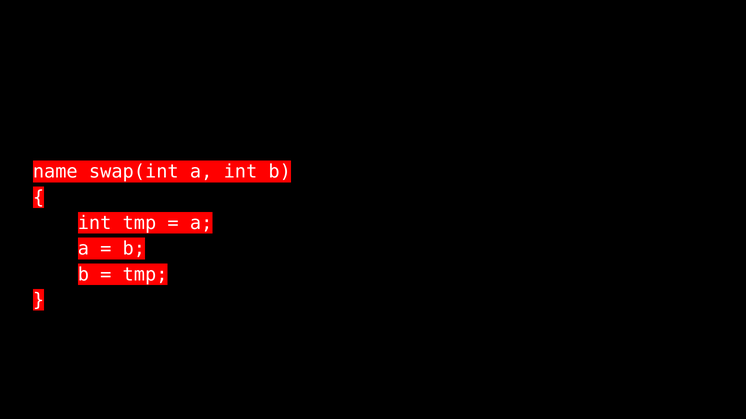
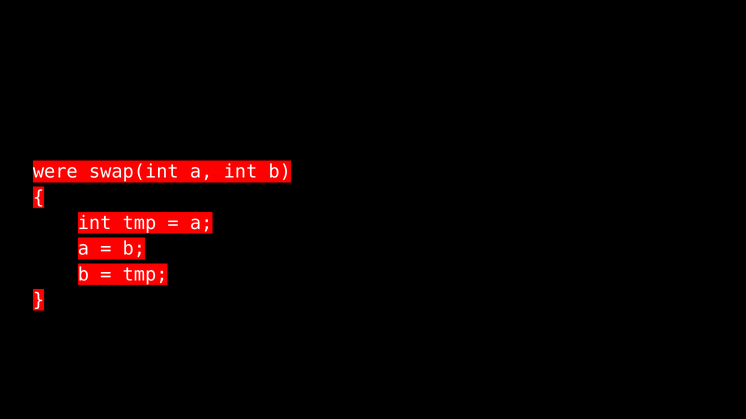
name: name -> were (55, 172)
